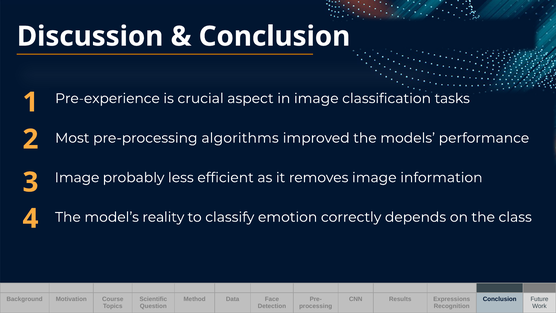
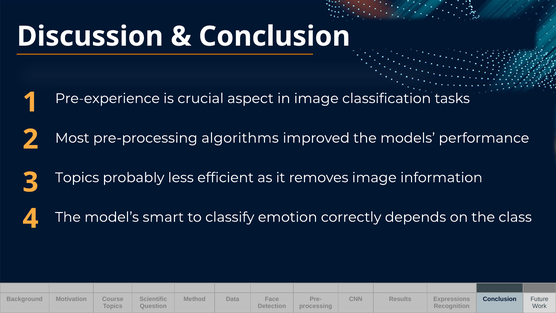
Image: Image -> Topics (77, 177)
reality: reality -> smart (163, 217)
